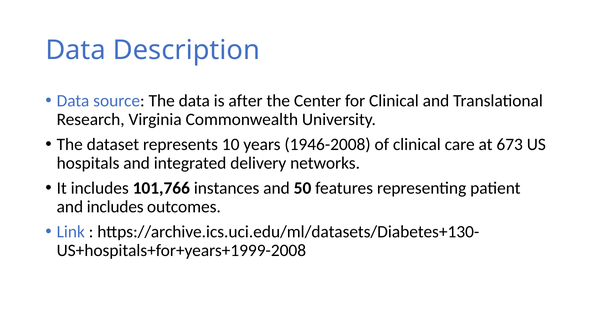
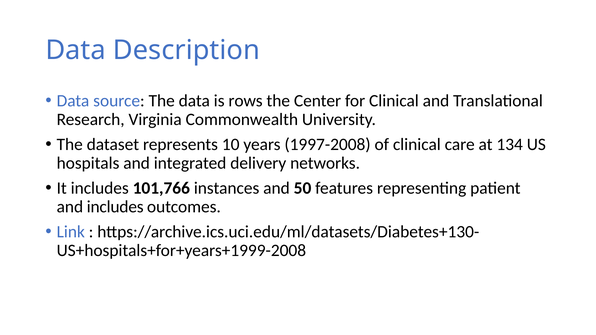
after: after -> rows (246, 101)
1946-2008: 1946-2008 -> 1997-2008 (328, 144)
673: 673 -> 134 (510, 144)
